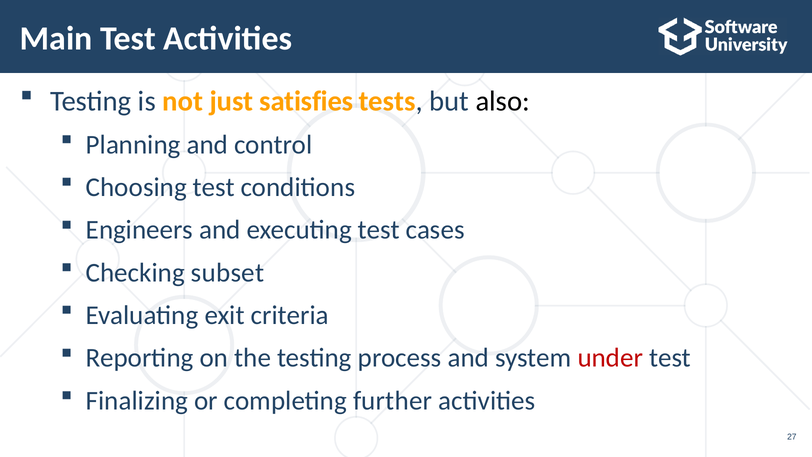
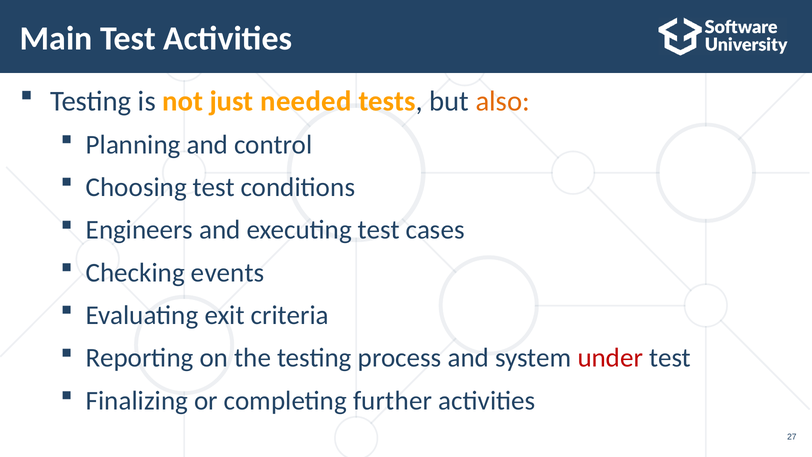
satisfies: satisfies -> needed (306, 101)
also colour: black -> orange (503, 101)
subset: subset -> events (228, 273)
